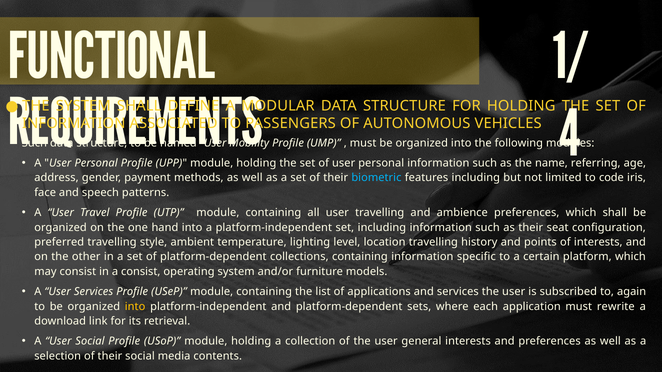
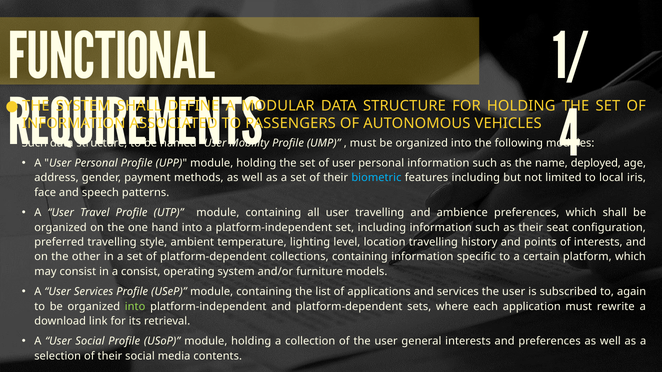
referring: referring -> deployed (596, 163)
code: code -> local (611, 178)
into colour: yellow -> light green (135, 307)
